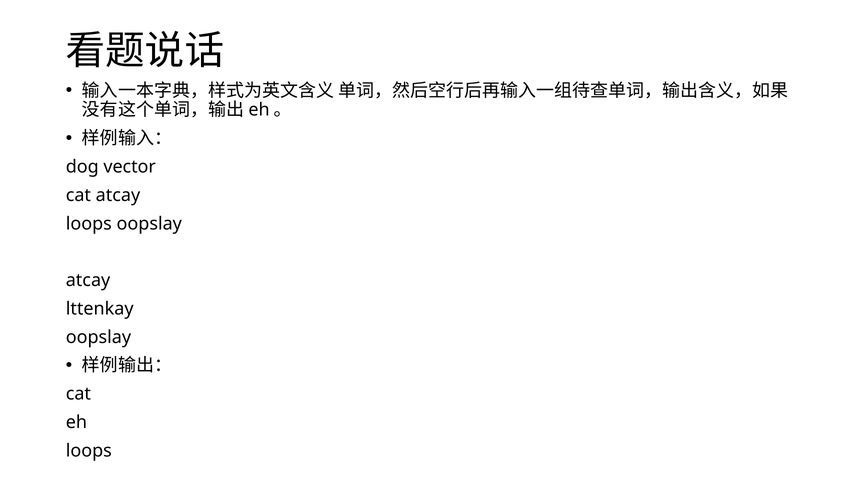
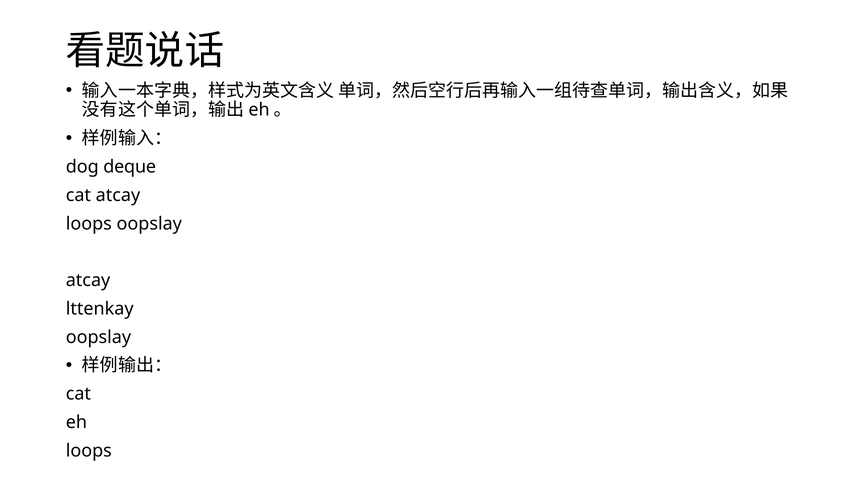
vector: vector -> deque (130, 167)
